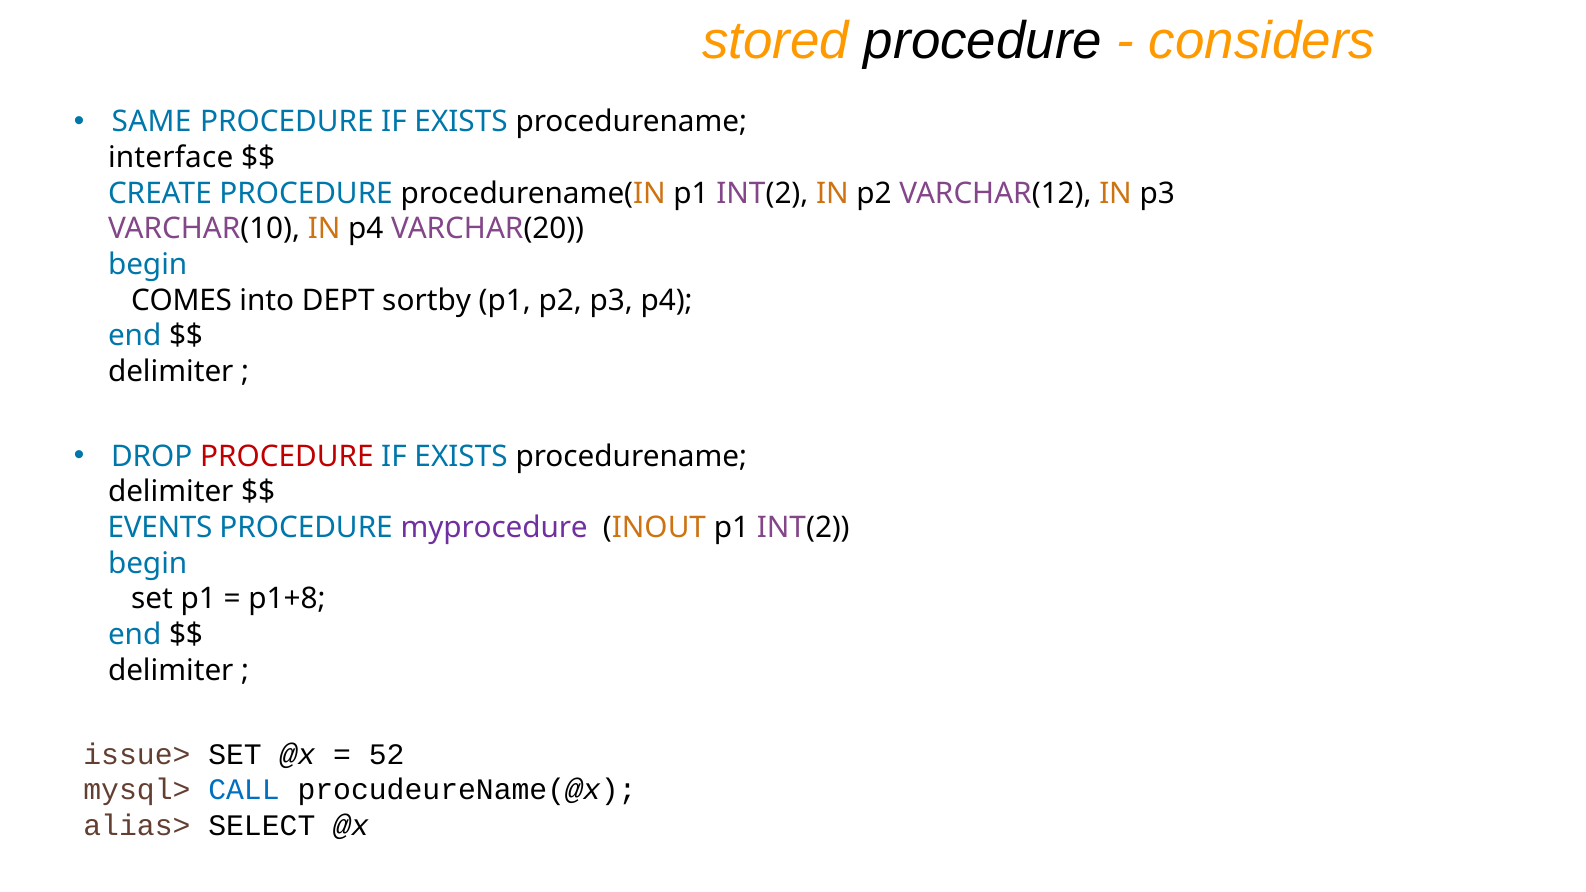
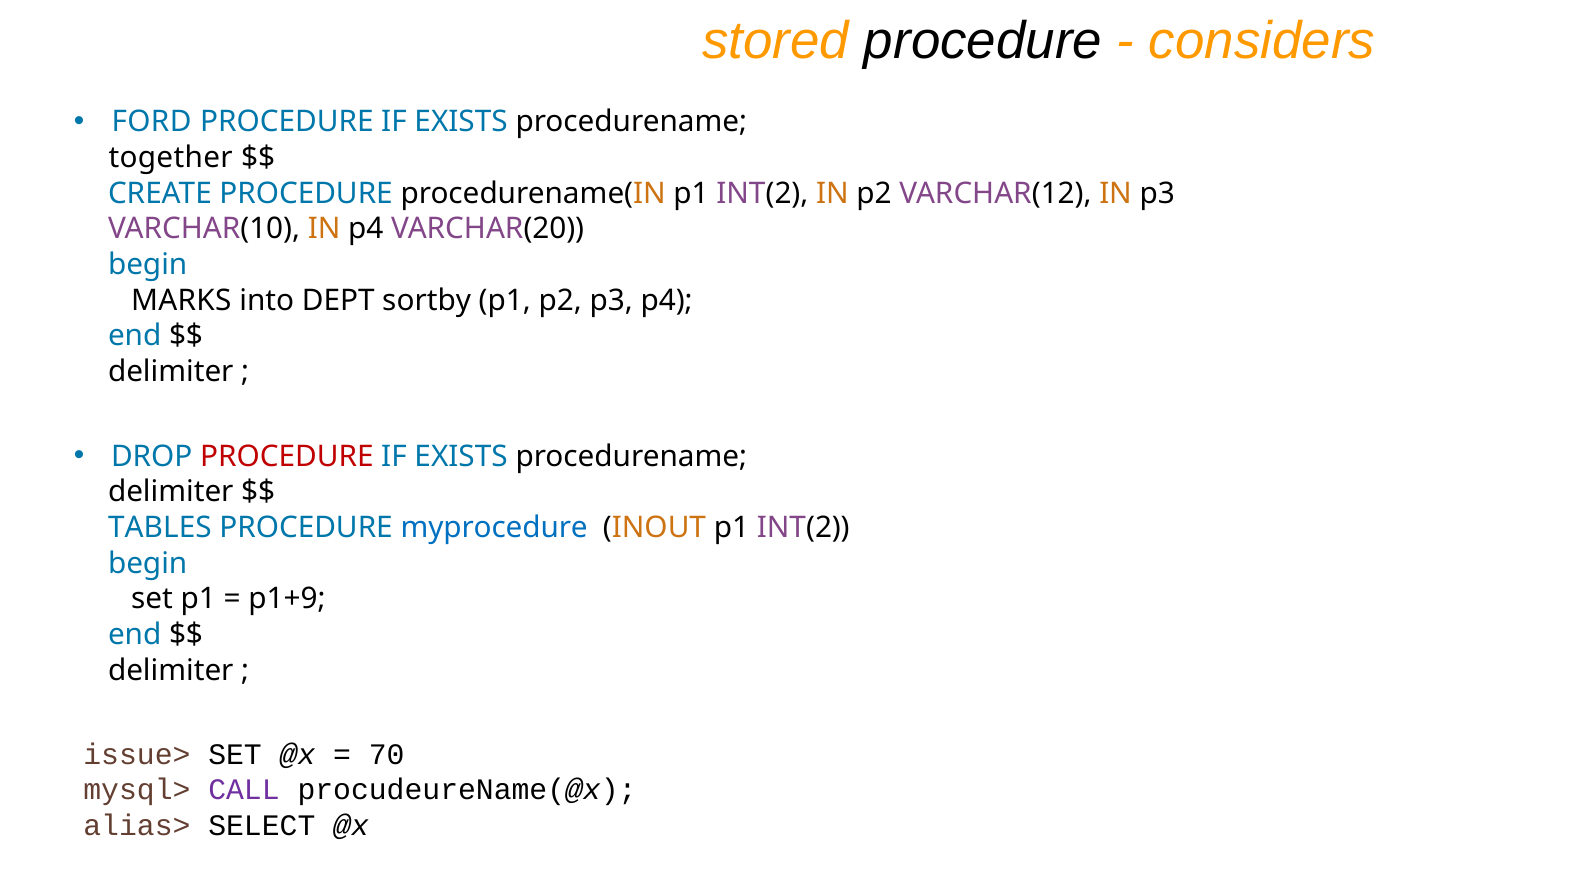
SAME: SAME -> FORD (152, 122)
interface: interface -> together (171, 158)
COMES: COMES -> MARKS (181, 300)
EVENTS: EVENTS -> TABLES (160, 528)
myprocedure colour: purple -> blue (494, 528)
p1+8: p1+8 -> p1+9 (287, 599)
52: 52 -> 70 (387, 754)
CALL colour: blue -> purple (244, 790)
